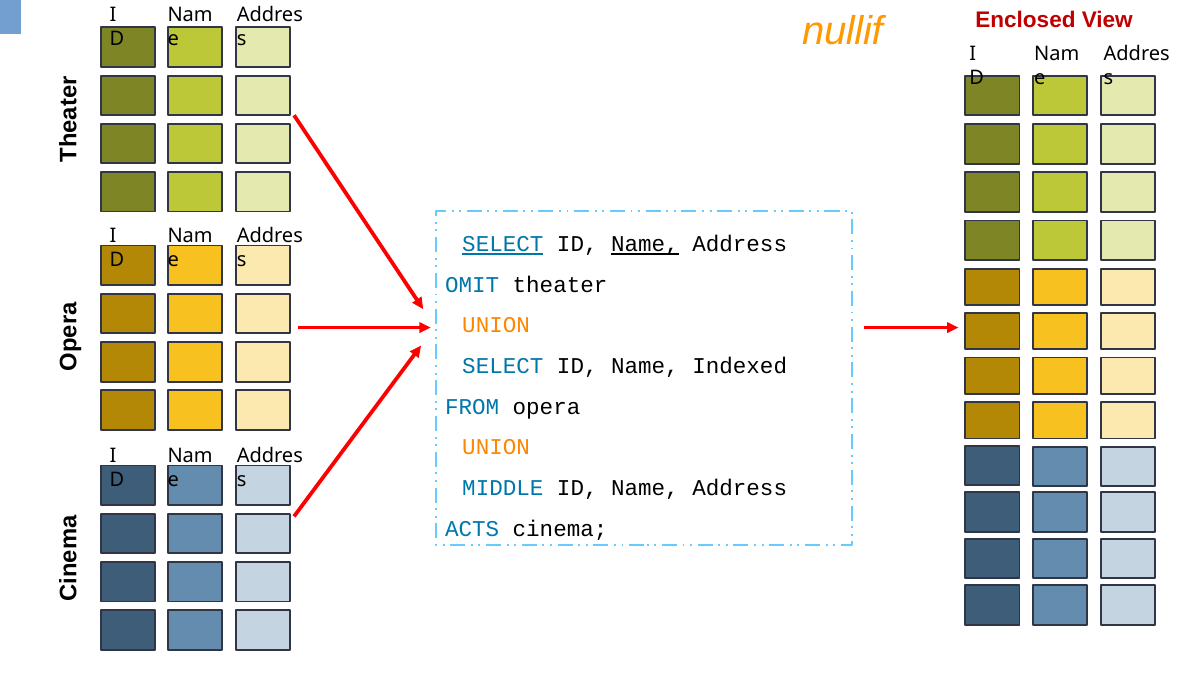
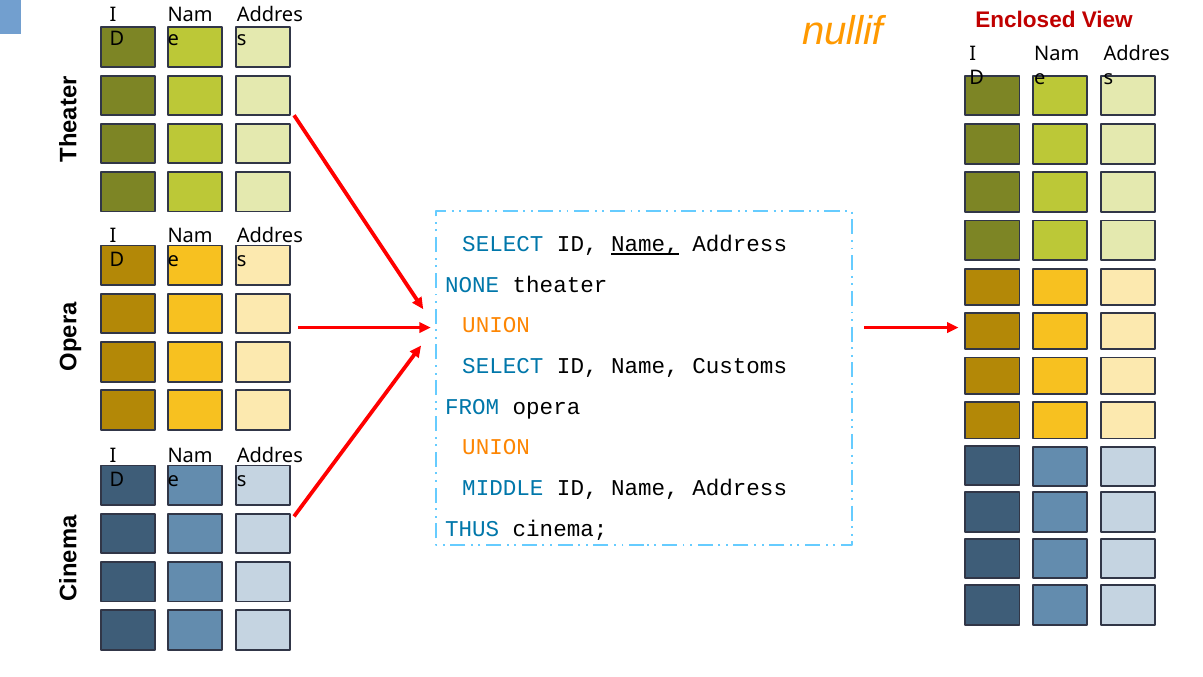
SELECT underline: present -> none (503, 244)
OMIT: OMIT -> NONE (472, 285)
Indexed: Indexed -> Customs (740, 366)
ACTS: ACTS -> THUS (472, 528)
